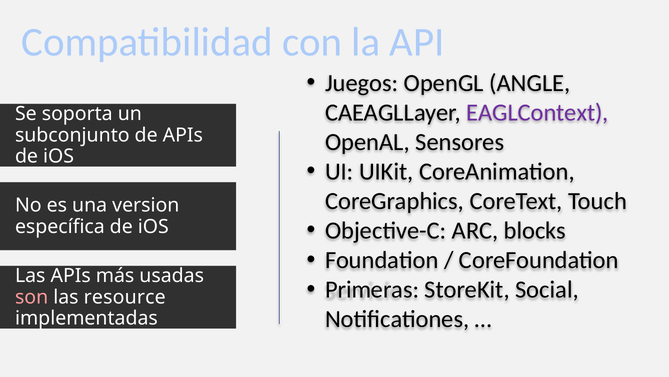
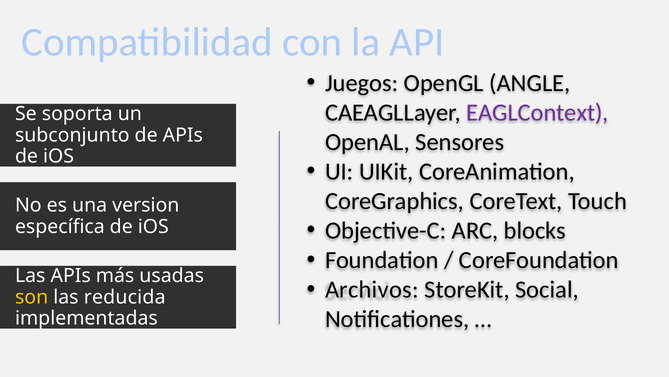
Primeras: Primeras -> Archivos (372, 289)
son colour: pink -> yellow (32, 297)
resource: resource -> reducida (125, 297)
